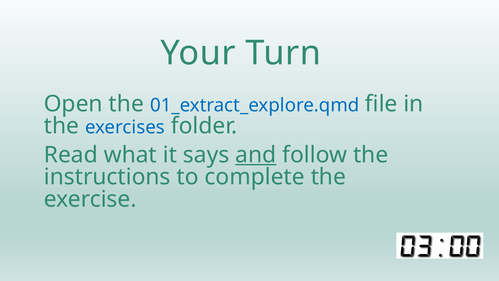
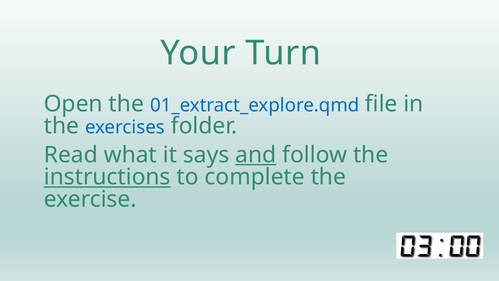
instructions underline: none -> present (107, 177)
